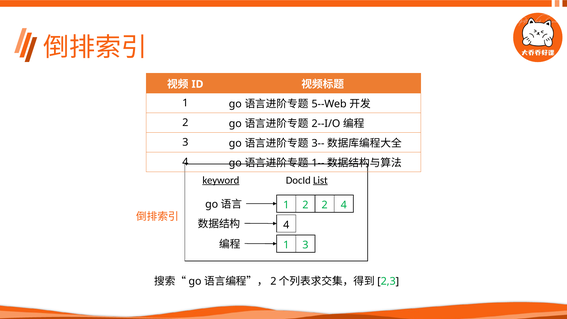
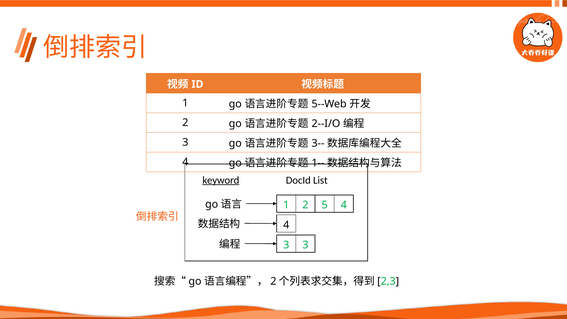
List underline: present -> none (320, 180)
2 2: 2 -> 5 (325, 205)
1: 1 -> 3 (286, 245)
